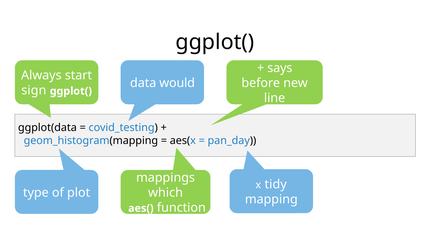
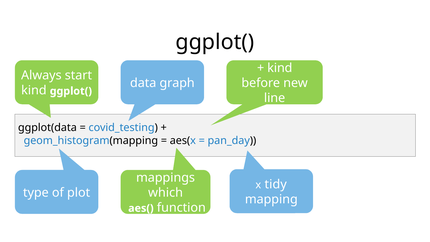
says: says -> kind (280, 68)
would: would -> graph (177, 83)
sign: sign -> kind (34, 90)
